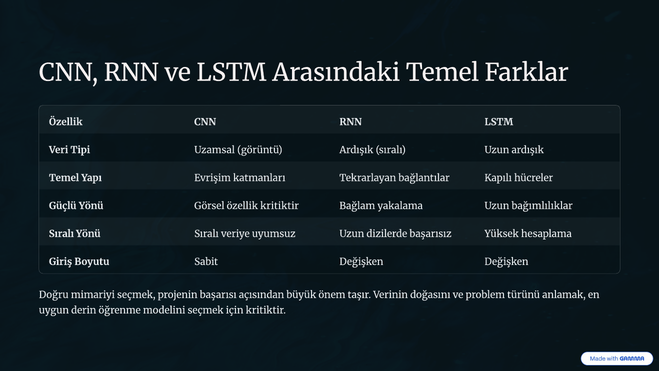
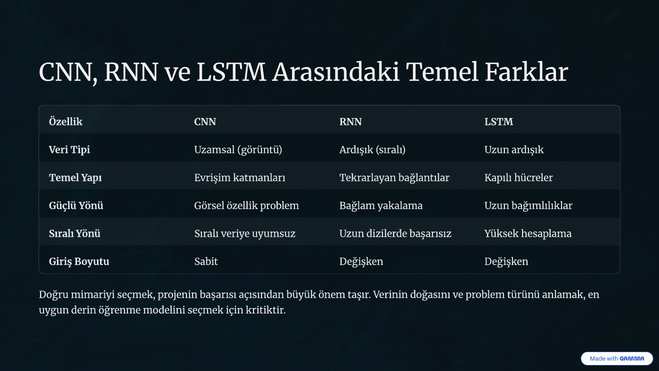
özellik kritiktir: kritiktir -> problem (280, 206)
